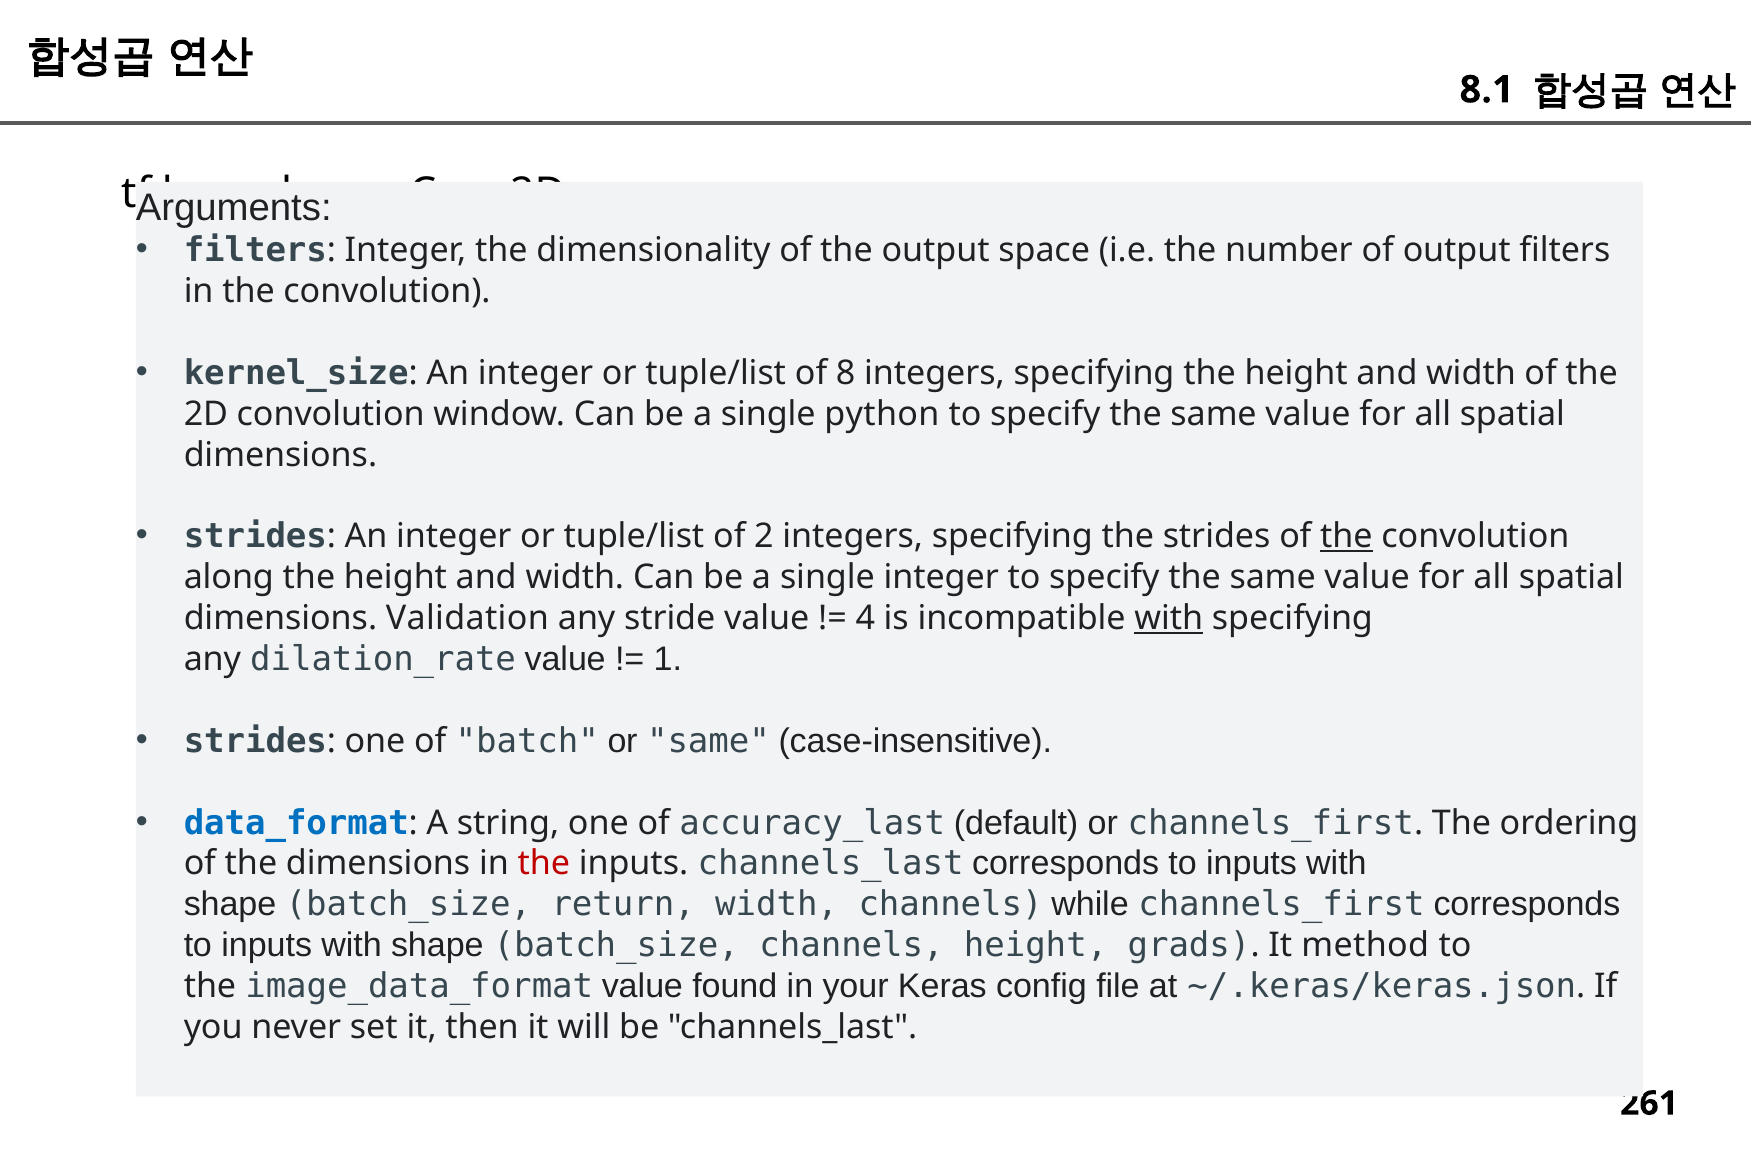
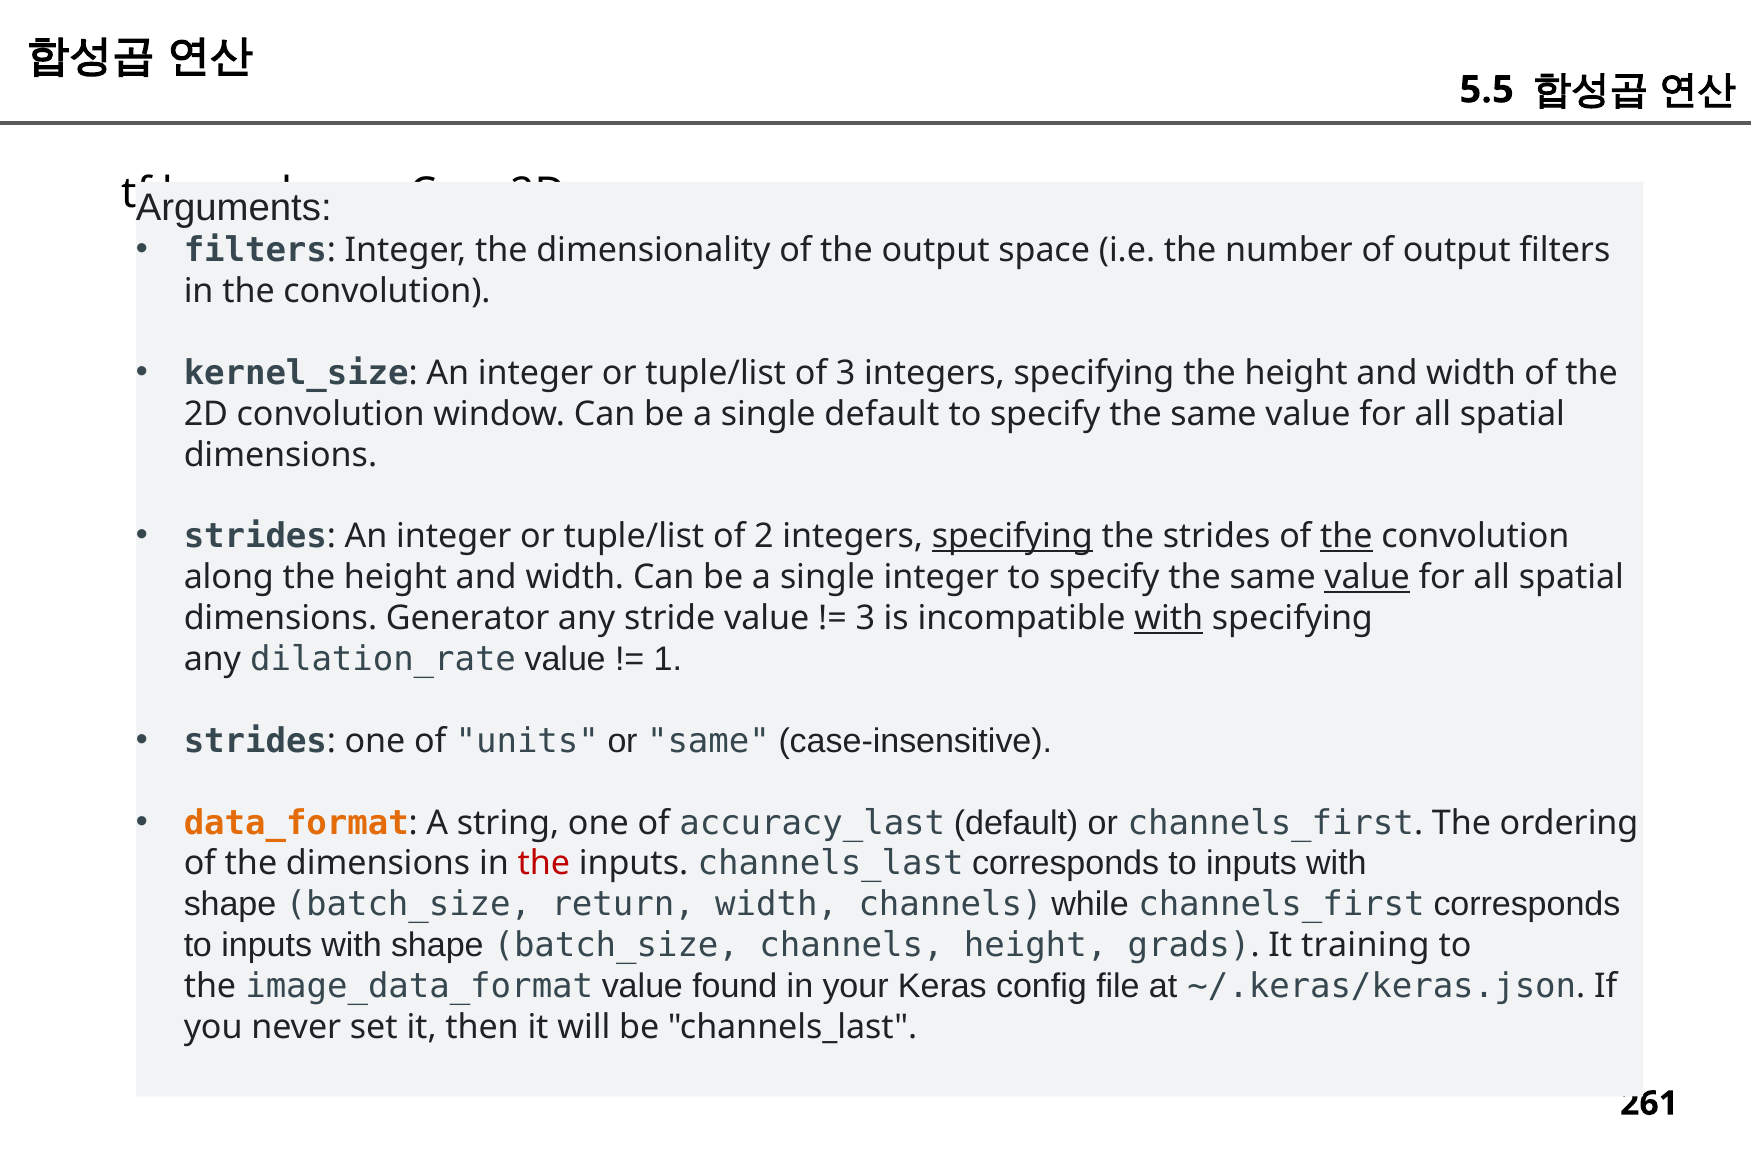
8.1: 8.1 -> 5.5 (1487, 90)
of 8: 8 -> 3 (846, 373)
single python: python -> default (882, 414)
specifying underline: none -> present (1012, 537)
value underline: none -> present (1367, 578)
Validation: Validation -> Generator (468, 619)
4: 4 -> 3 (865, 619)
batch: batch -> units (527, 741)
data_format colour: blue -> orange (296, 823)
method: method -> training (1365, 945)
